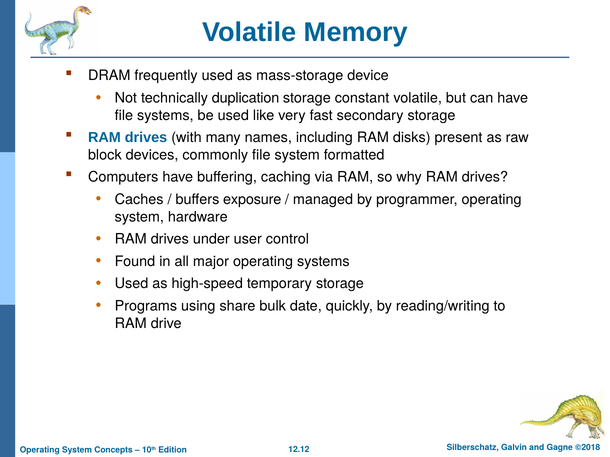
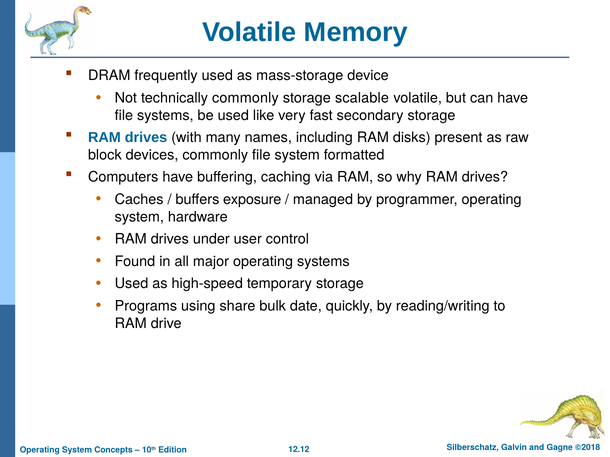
technically duplication: duplication -> commonly (245, 98)
constant: constant -> scalable (362, 98)
